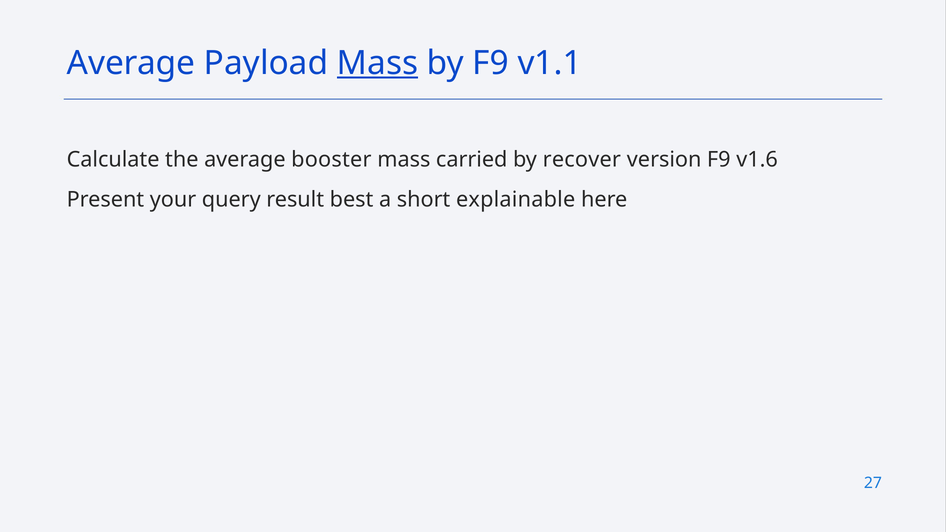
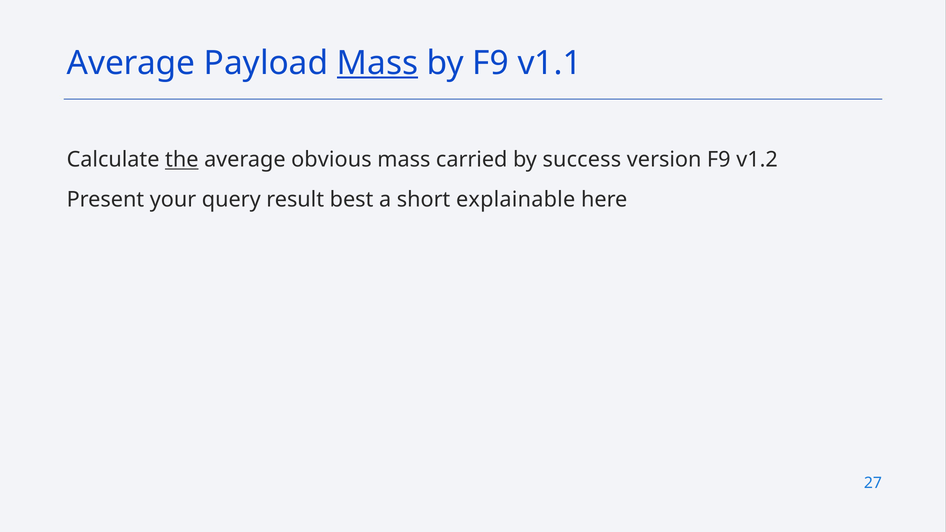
the underline: none -> present (182, 160)
booster: booster -> obvious (331, 160)
recover: recover -> success (582, 160)
v1.6: v1.6 -> v1.2 (757, 160)
